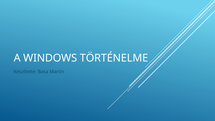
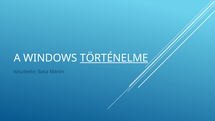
TÖRTÉNELME underline: none -> present (114, 58)
